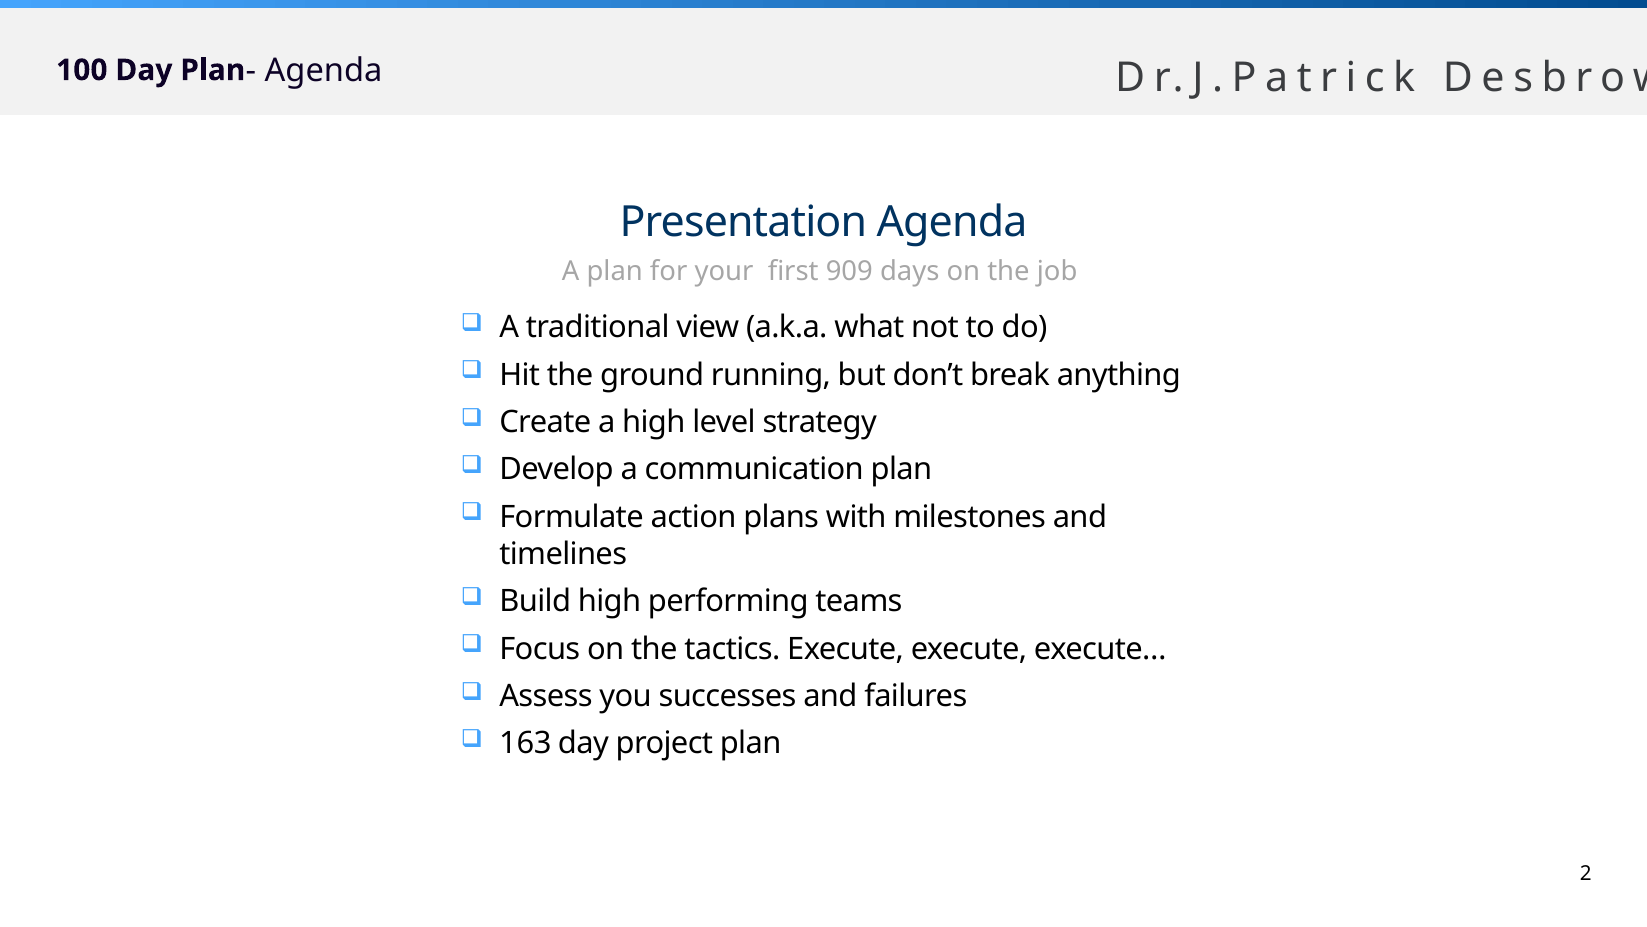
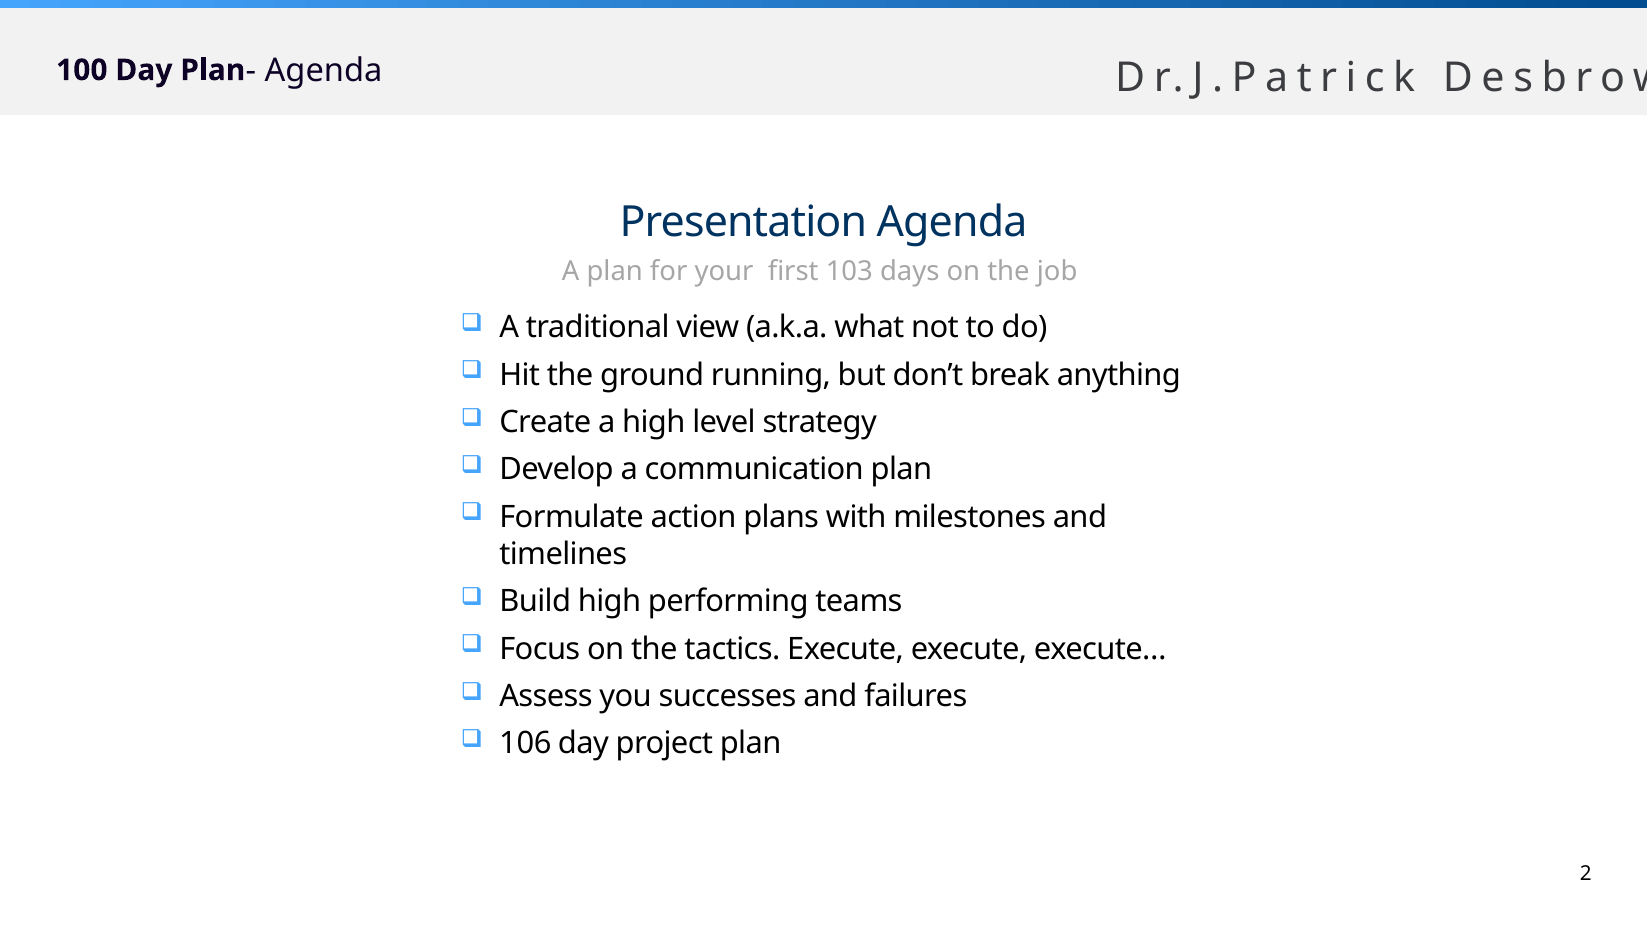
909: 909 -> 103 (849, 271)
163: 163 -> 106 (525, 743)
